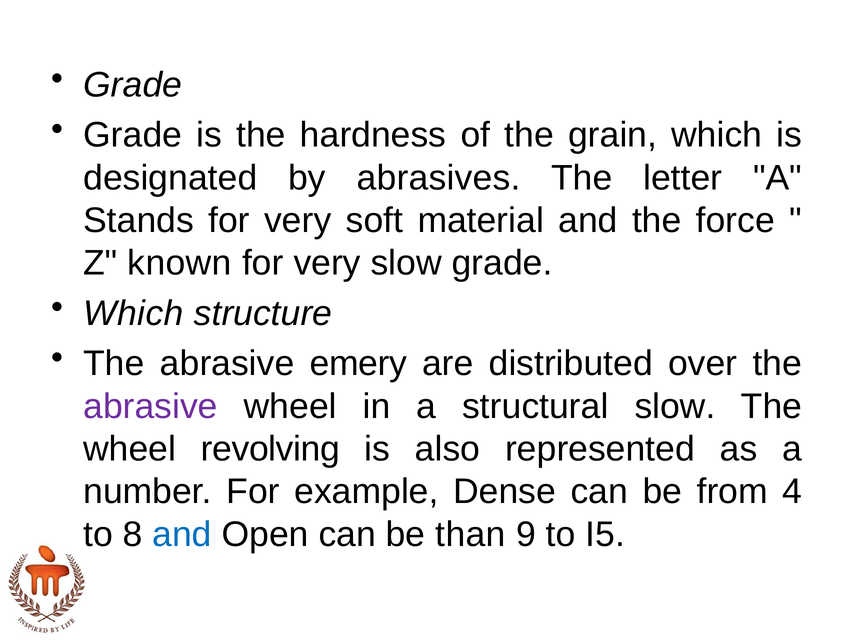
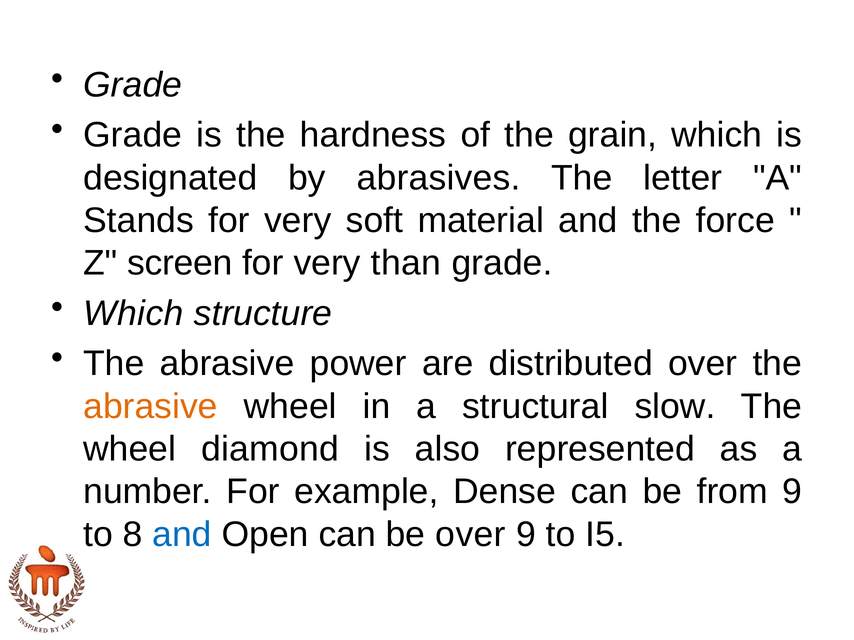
known: known -> screen (180, 263)
very slow: slow -> than (406, 263)
emery: emery -> power (358, 364)
abrasive colour: purple -> orange (150, 407)
revolving: revolving -> diamond (270, 449)
from 4: 4 -> 9 (792, 492)
be than: than -> over (471, 535)
